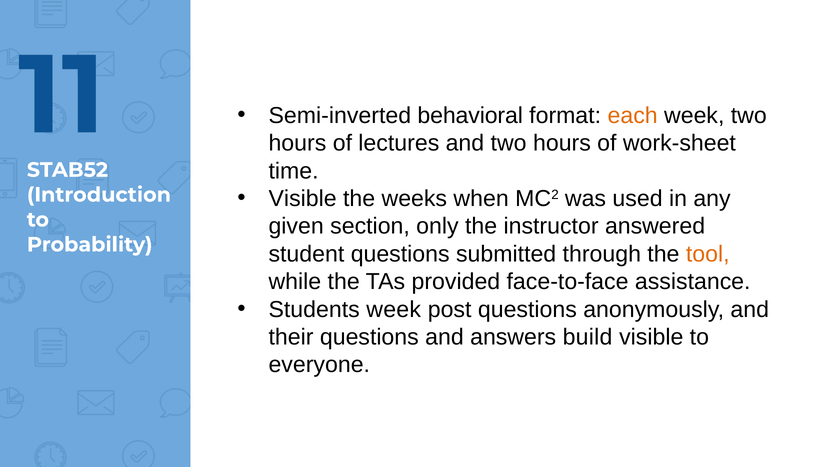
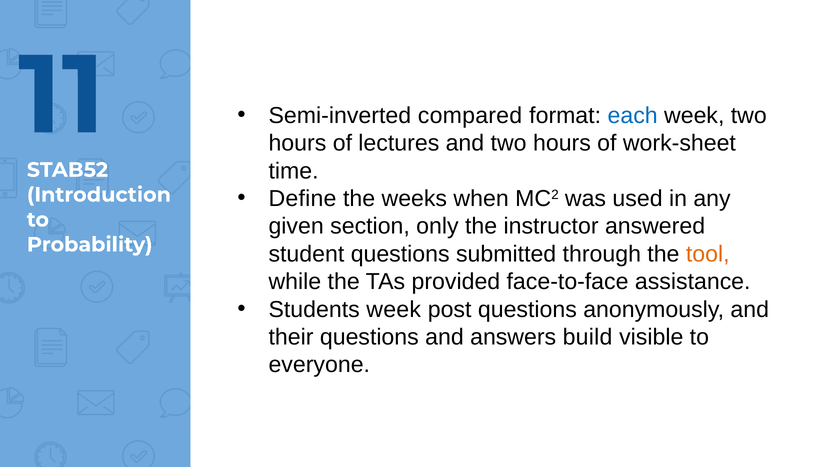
behavioral: behavioral -> compared (470, 116)
each colour: orange -> blue (633, 116)
Visible: Visible -> Define (303, 199)
